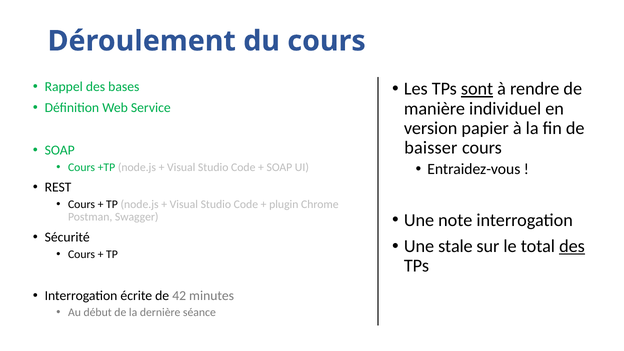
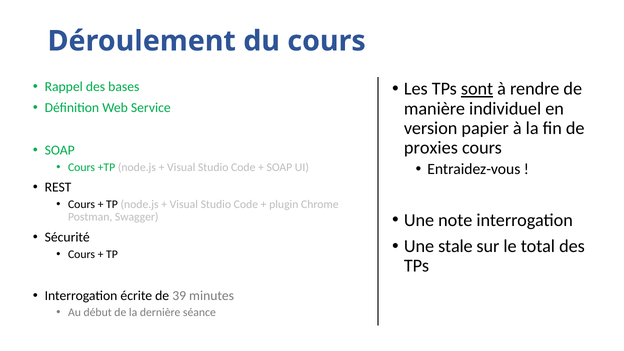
baisser: baisser -> proxies (431, 148)
des underline: present -> none (572, 246)
42: 42 -> 39 (179, 296)
